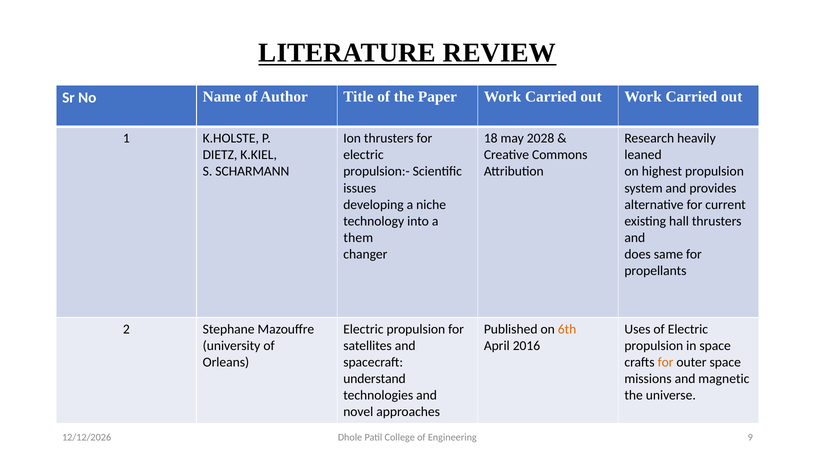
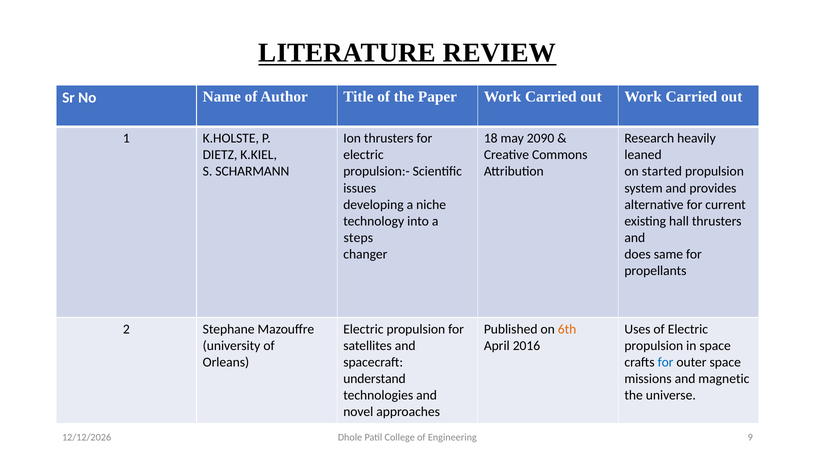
2028: 2028 -> 2090 (541, 138)
highest: highest -> started (662, 172)
them: them -> steps (358, 238)
for colour: orange -> blue (666, 363)
